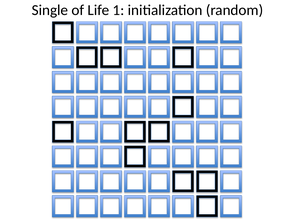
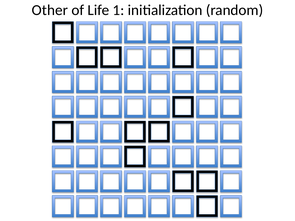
Single: Single -> Other (50, 10)
